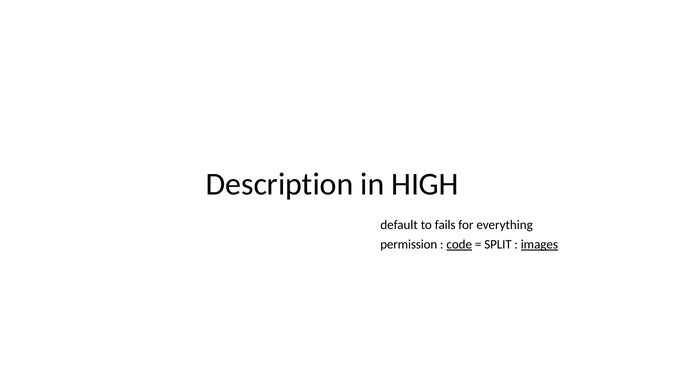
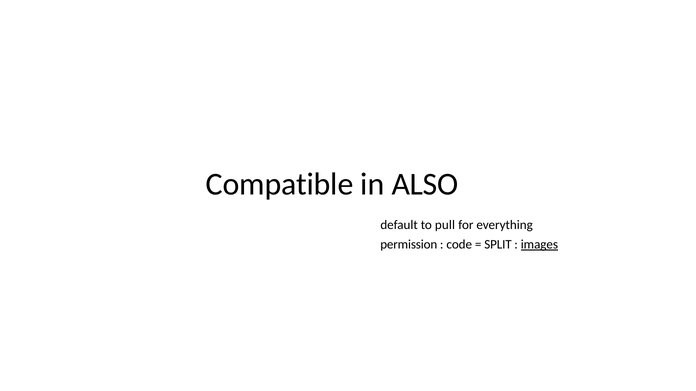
Description: Description -> Compatible (280, 184)
HIGH: HIGH -> ALSO (425, 184)
fails: fails -> pull (445, 225)
code underline: present -> none (459, 245)
